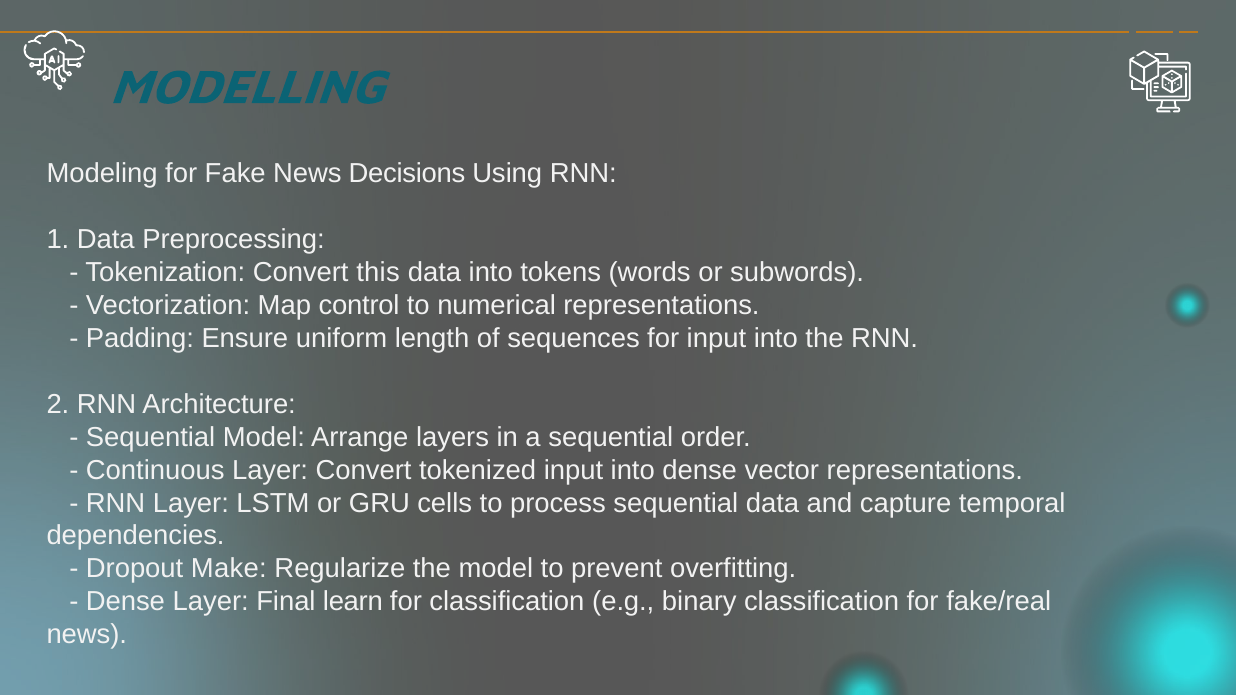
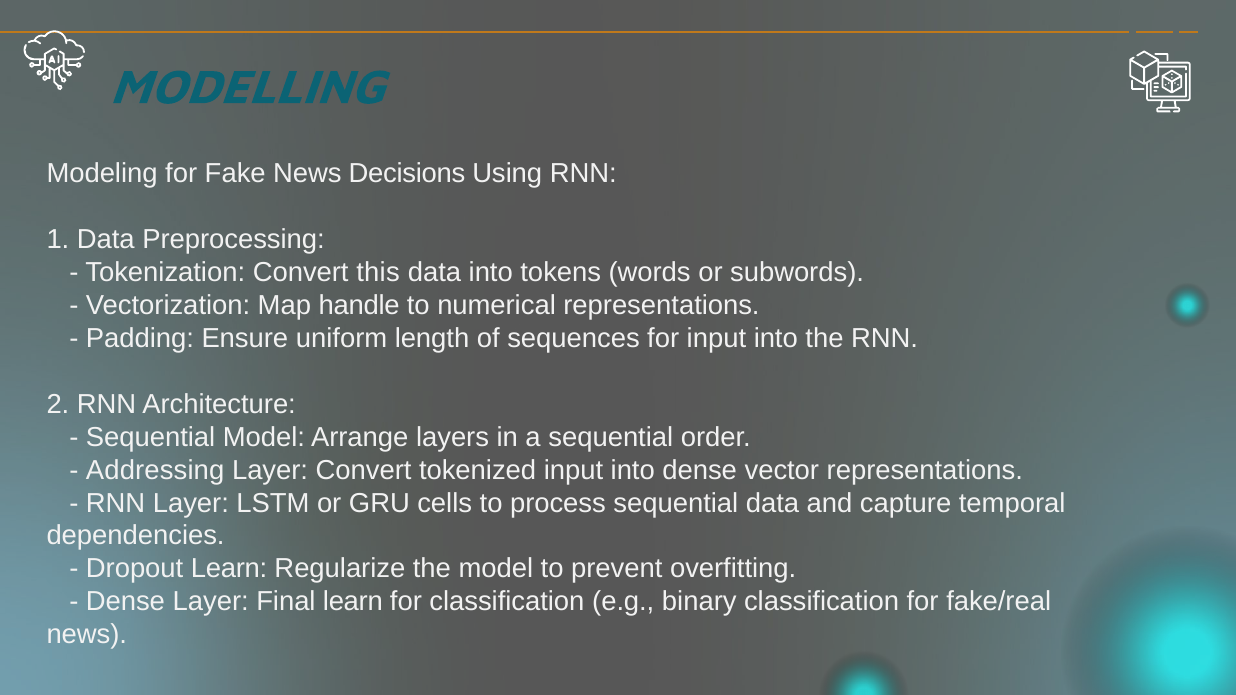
control: control -> handle (359, 306)
Continuous: Continuous -> Addressing (155, 470)
Dropout Make: Make -> Learn (229, 569)
